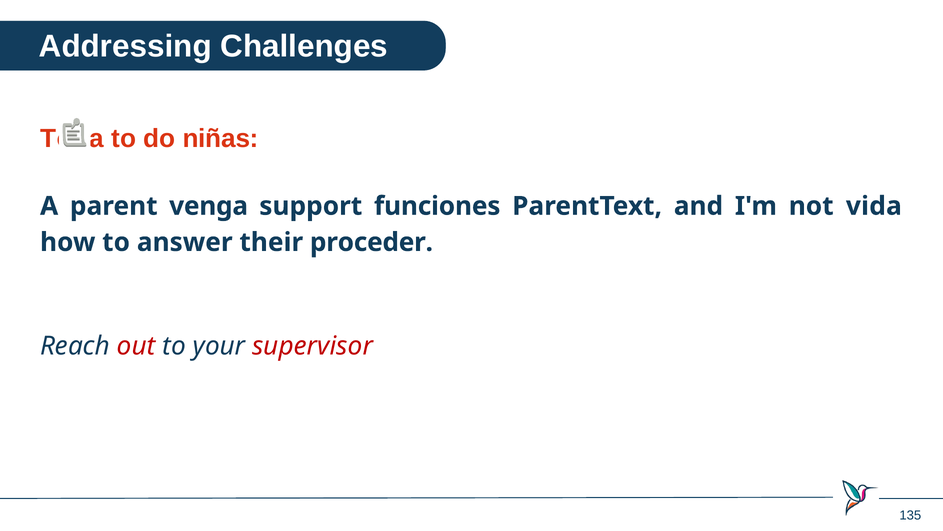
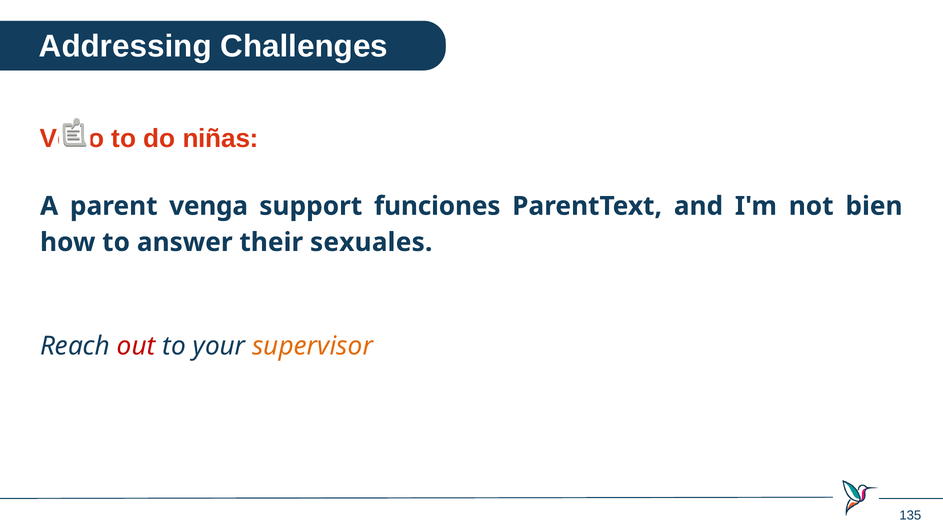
Toda: Toda -> Verlo (72, 138)
vida: vida -> bien (874, 206)
proceder: proceder -> sexuales (371, 242)
supervisor colour: red -> orange (313, 346)
